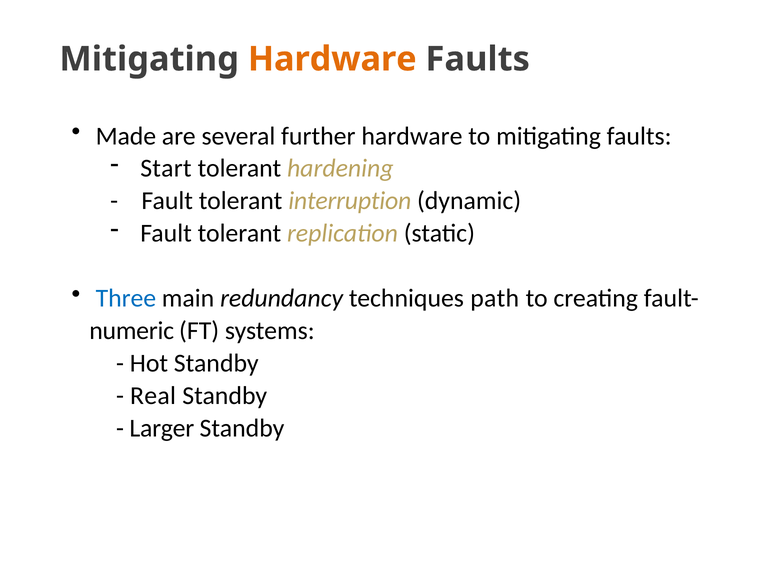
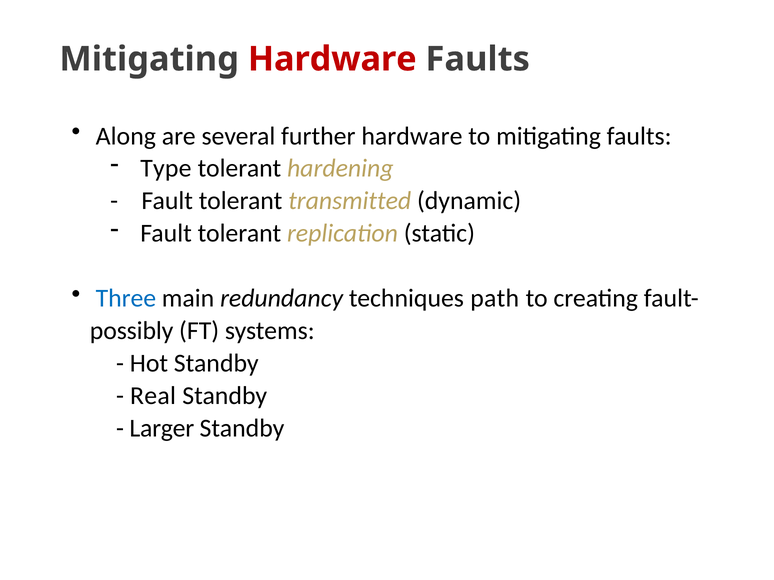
Hardware colour: orange -> red (332, 59)
Made: Made -> Along (126, 136)
Start: Start -> Type (166, 169)
interruption: interruption -> transmitted (350, 201)
numeric: numeric -> possibly (132, 331)
